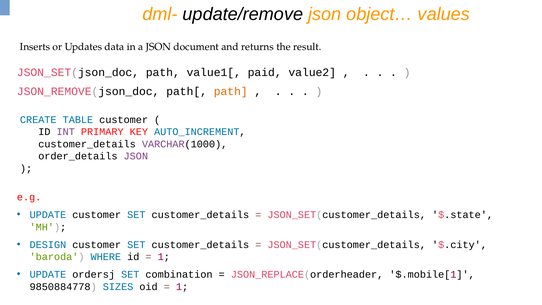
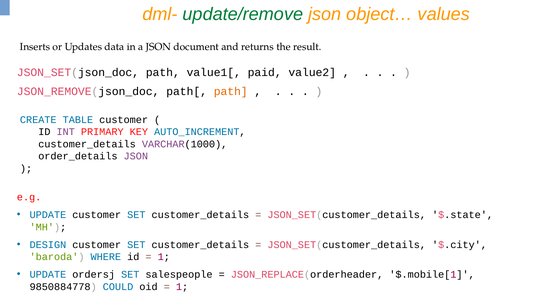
update/remove colour: black -> green (243, 14)
combination: combination -> salespeople (179, 274)
SIZES: SIZES -> COULD (118, 287)
